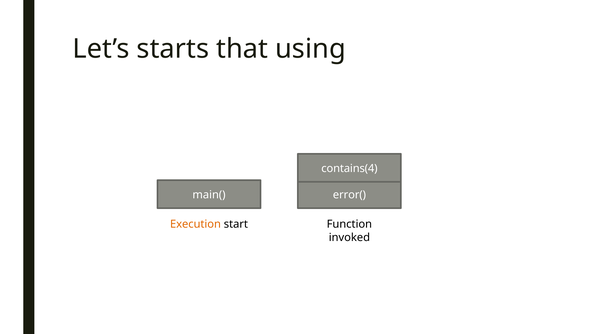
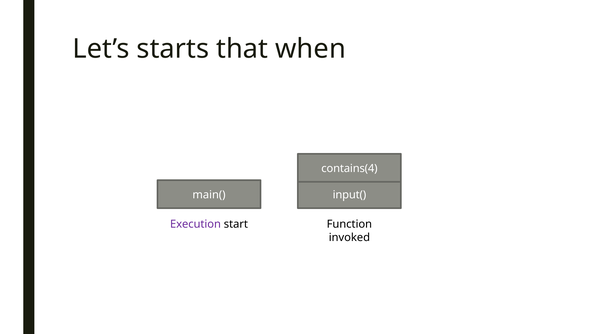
using: using -> when (310, 49)
error(: error( -> input( (349, 195)
Execution colour: orange -> purple (195, 224)
